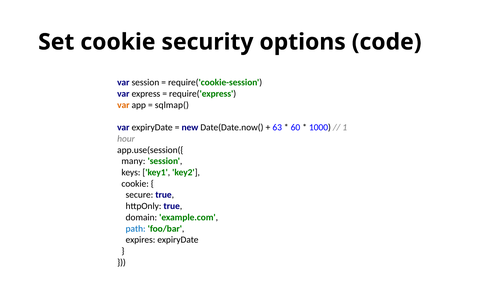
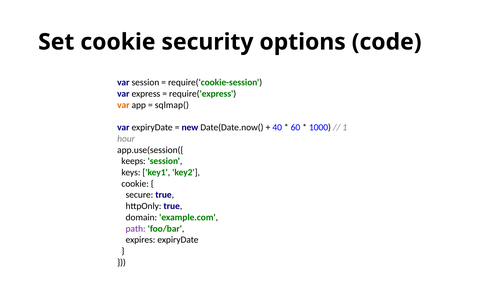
63: 63 -> 40 (277, 128)
many: many -> keeps (133, 161)
path colour: blue -> purple (136, 229)
